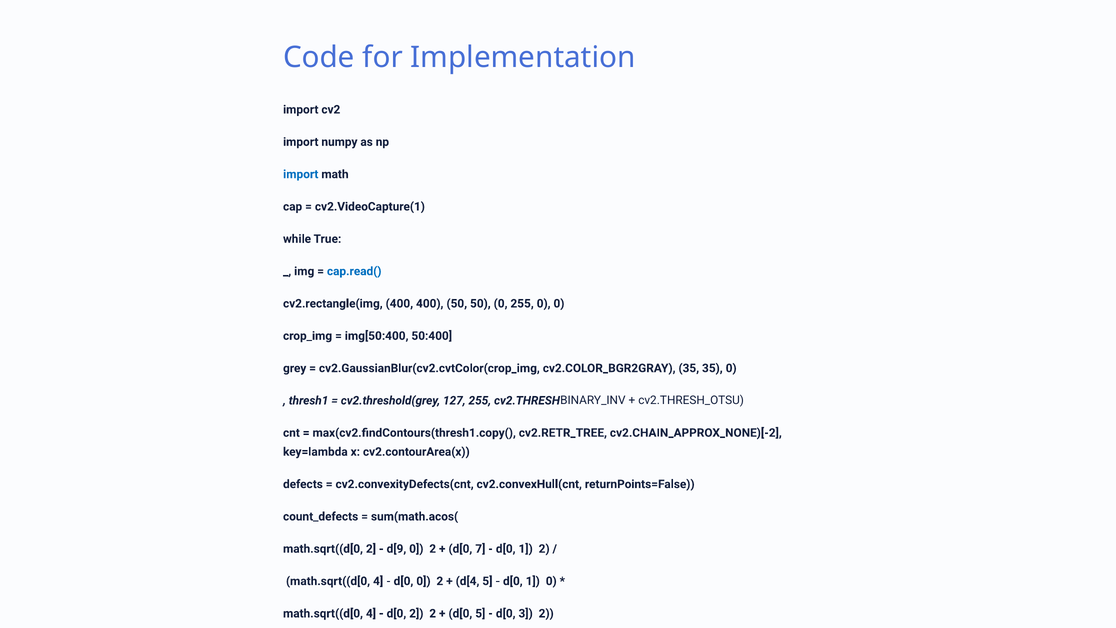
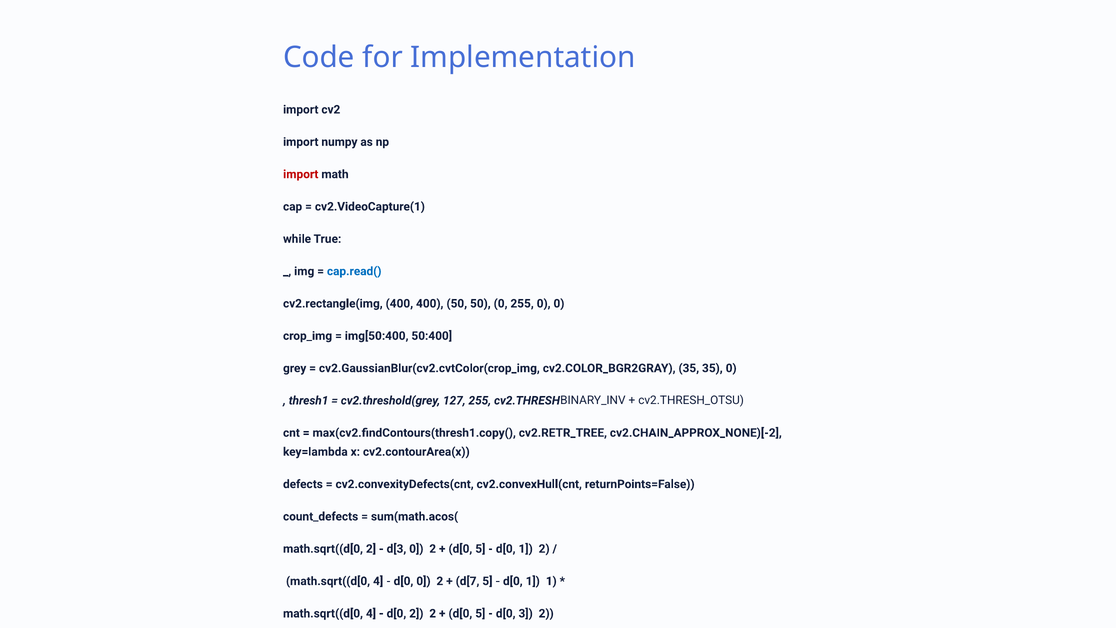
import colour: blue -> red (301, 174)
d[9: d[9 -> d[3 (396, 549)
7: 7 -> 5 (480, 549)
d[4: d[4 -> d[7 (468, 581)
1 0: 0 -> 1 (551, 581)
